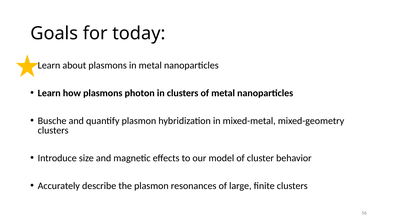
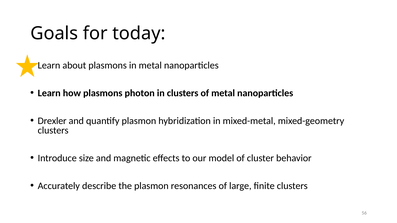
Busche: Busche -> Drexler (52, 121)
